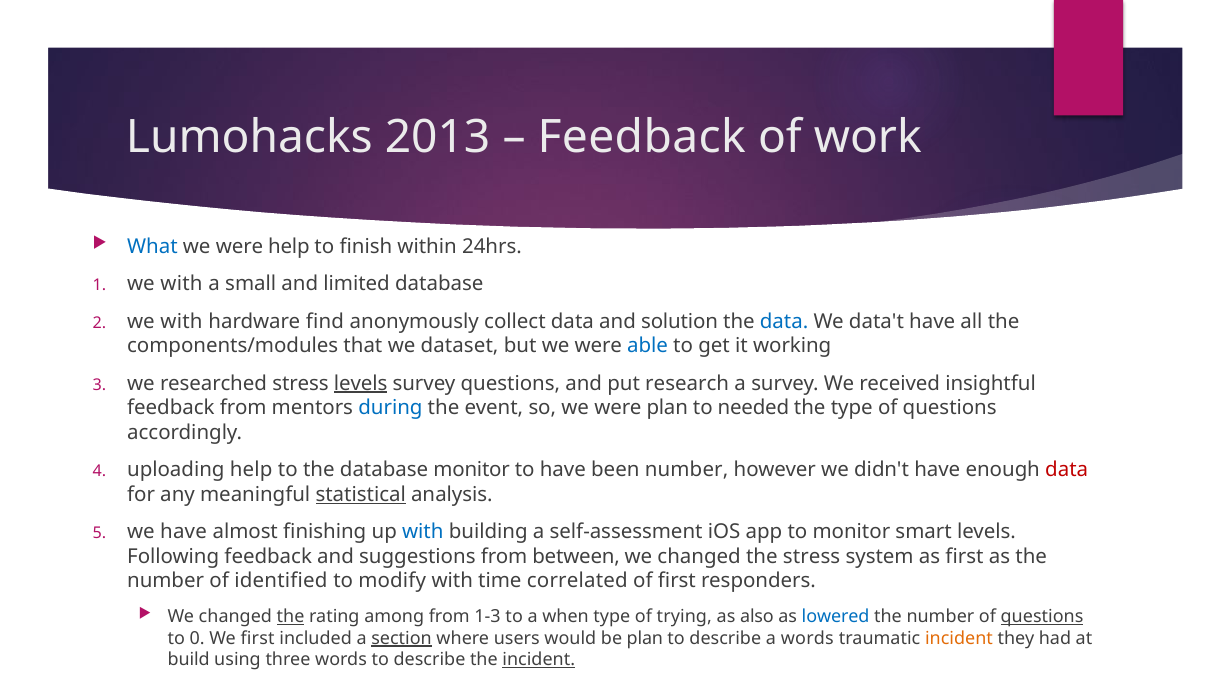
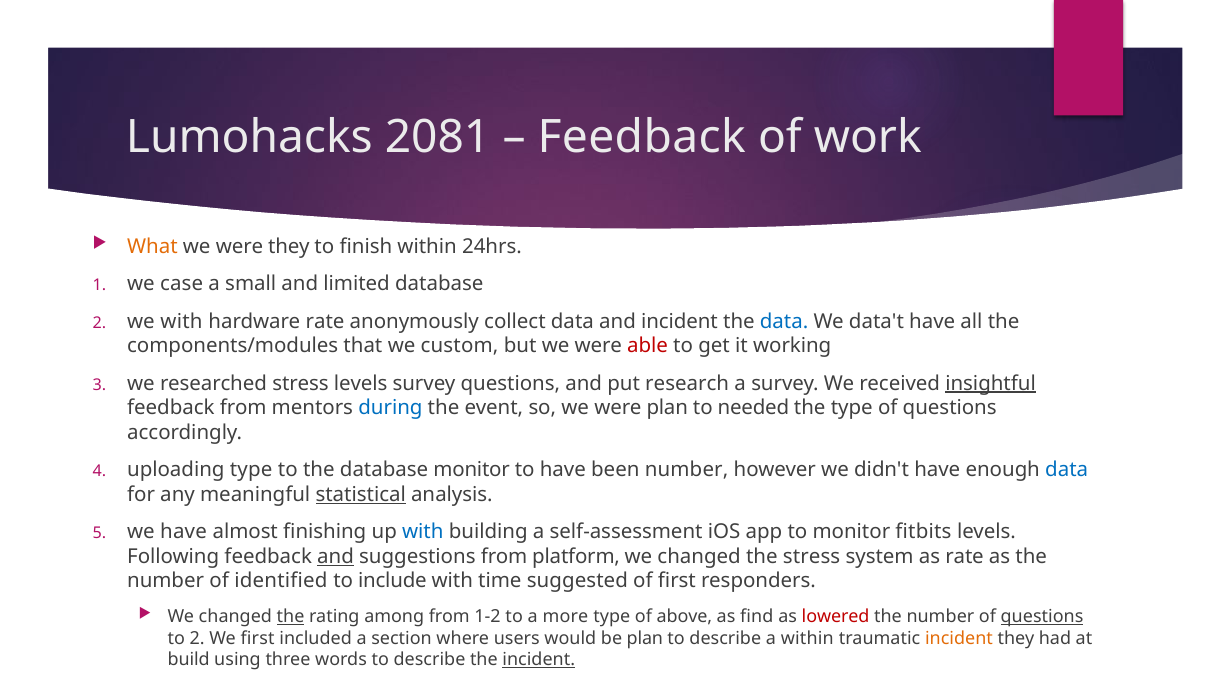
2013: 2013 -> 2081 (438, 137)
What colour: blue -> orange (152, 247)
were help: help -> they (289, 247)
with: with -> case (182, 284)
hardware find: find -> rate (325, 321)
and solution: solution -> incident (679, 321)
dataset: dataset -> custom (460, 346)
able colour: blue -> red (648, 346)
levels underline: present -> none (361, 384)
insightful underline: none -> present (991, 384)
uploading help: help -> type (251, 470)
data colour: red -> blue (1067, 470)
smart: smart -> fitbits (924, 532)
and underline: none -> present (336, 557)
between: between -> platform (576, 557)
as first: first -> rate (965, 557)
modify: modify -> include (392, 581)
correlated: correlated -> suggested (577, 581)
1-3: 1-3 -> 1-2 (488, 617)
when: when -> more (565, 617)
trying: trying -> above (684, 617)
also: also -> find (757, 617)
lowered colour: blue -> red (836, 617)
to 0: 0 -> 2 (197, 639)
section underline: present -> none (402, 639)
a words: words -> within (807, 639)
